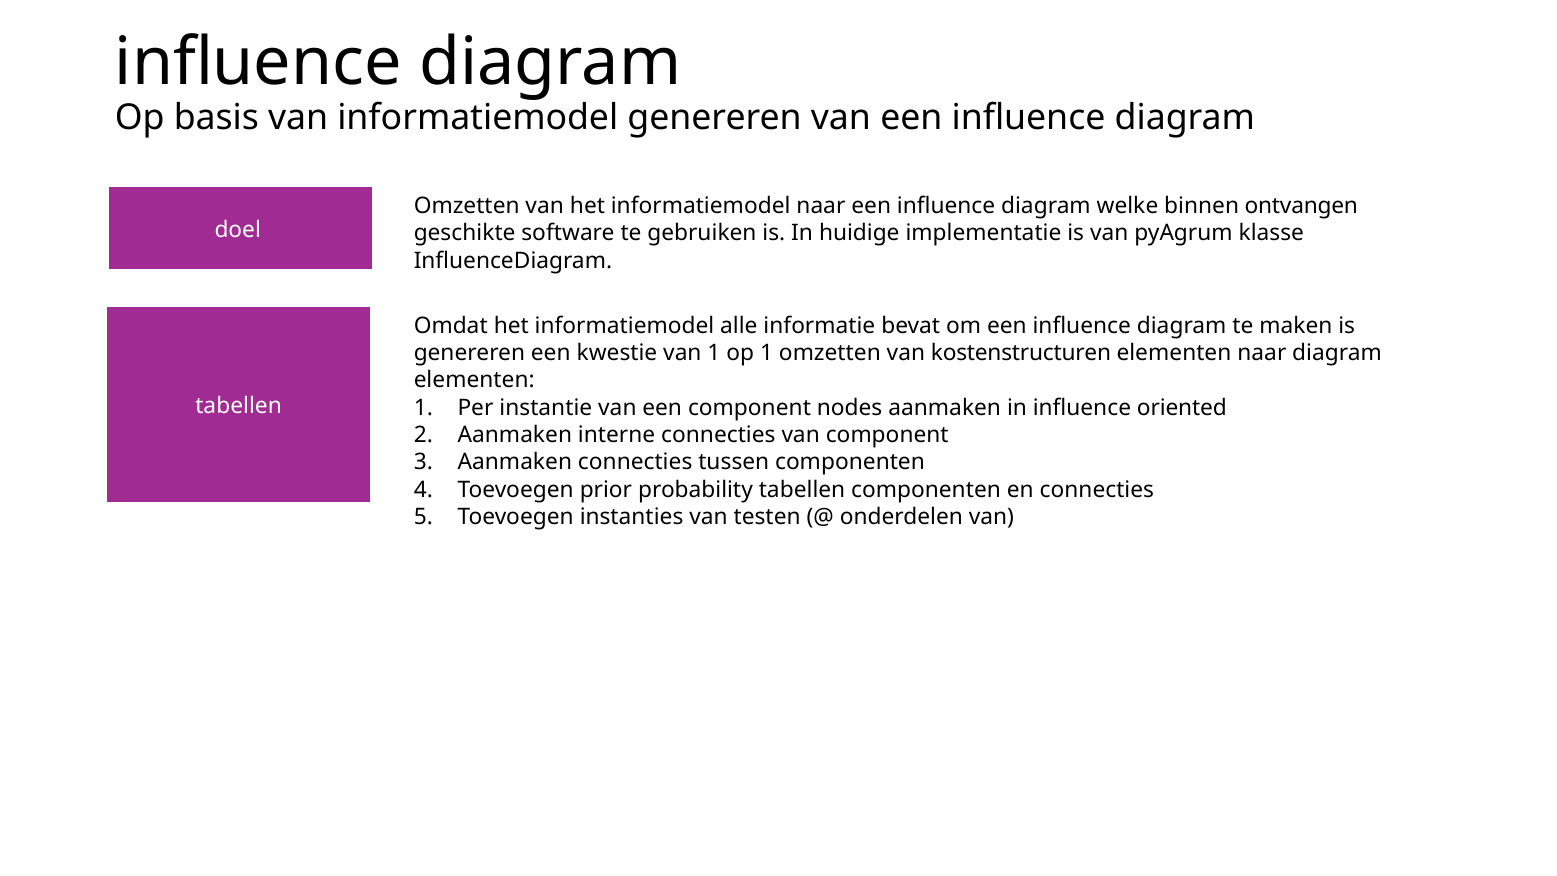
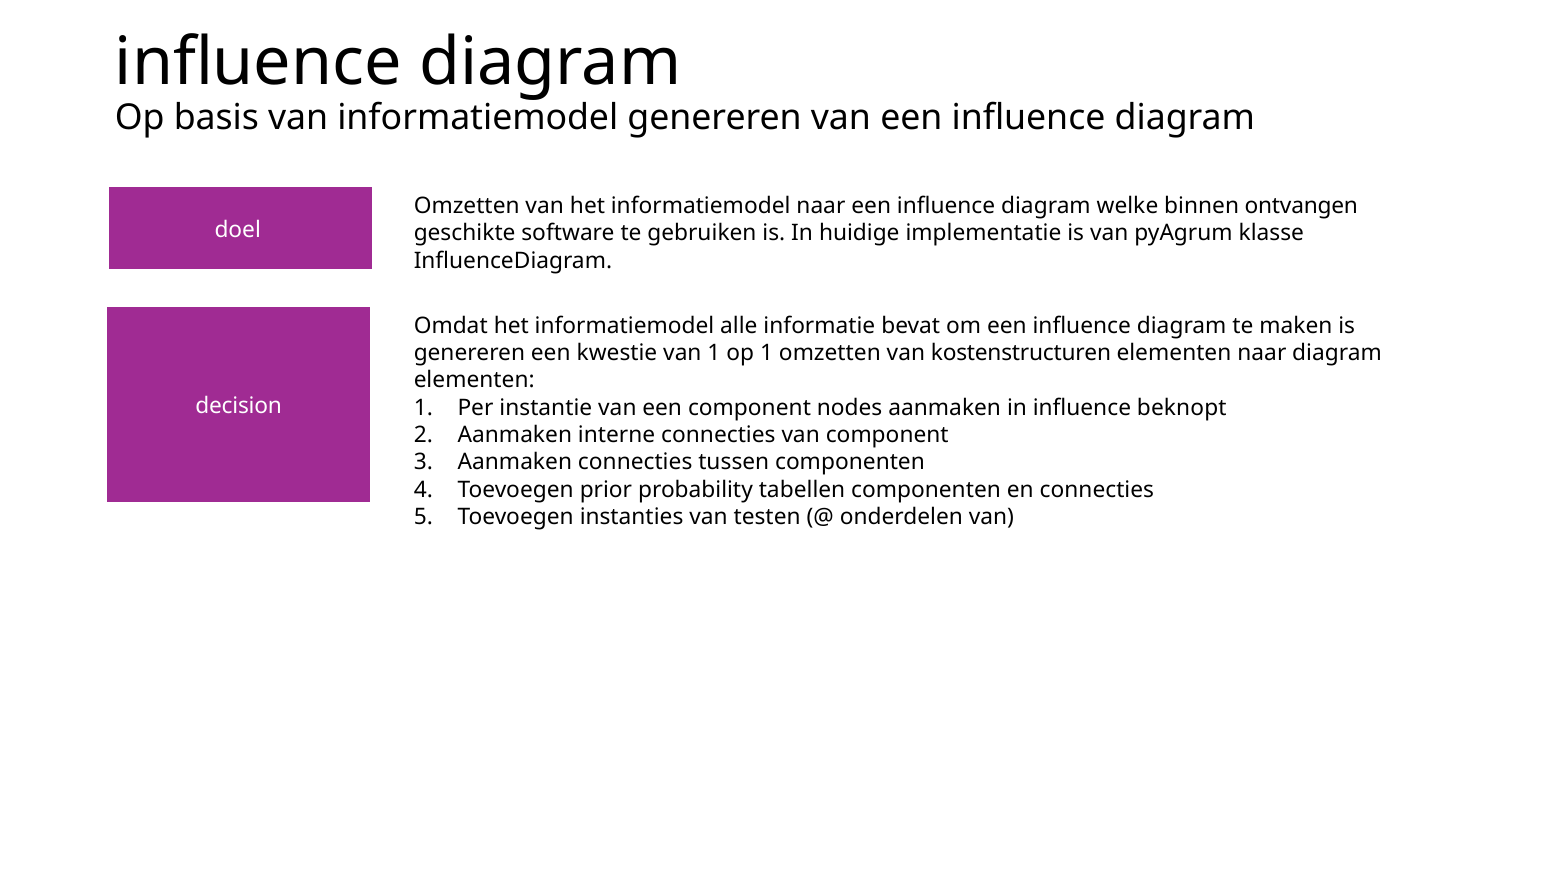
tabellen: tabellen -> decision (239, 406)
oriented: oriented -> beknopt (1182, 408)
